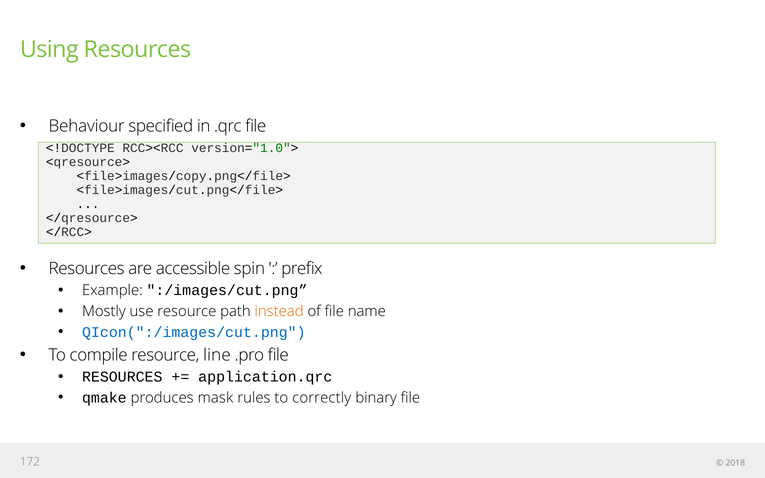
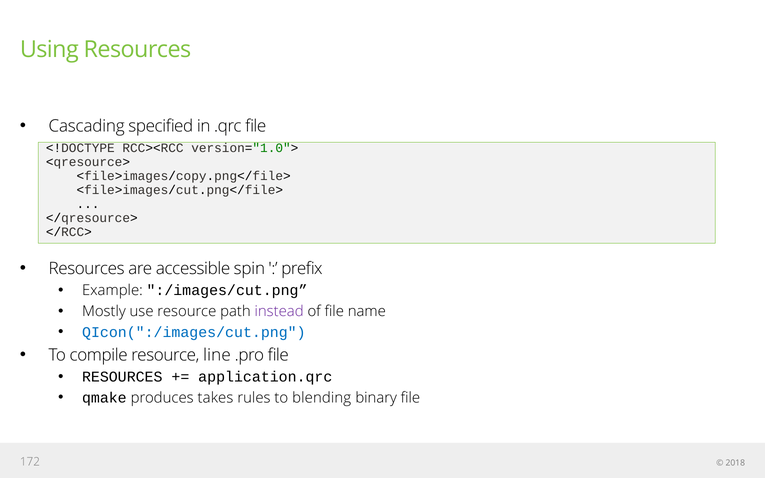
Behaviour: Behaviour -> Cascading (87, 126)
instead colour: orange -> purple (279, 311)
mask: mask -> takes (215, 398)
correctly: correctly -> blending (322, 398)
